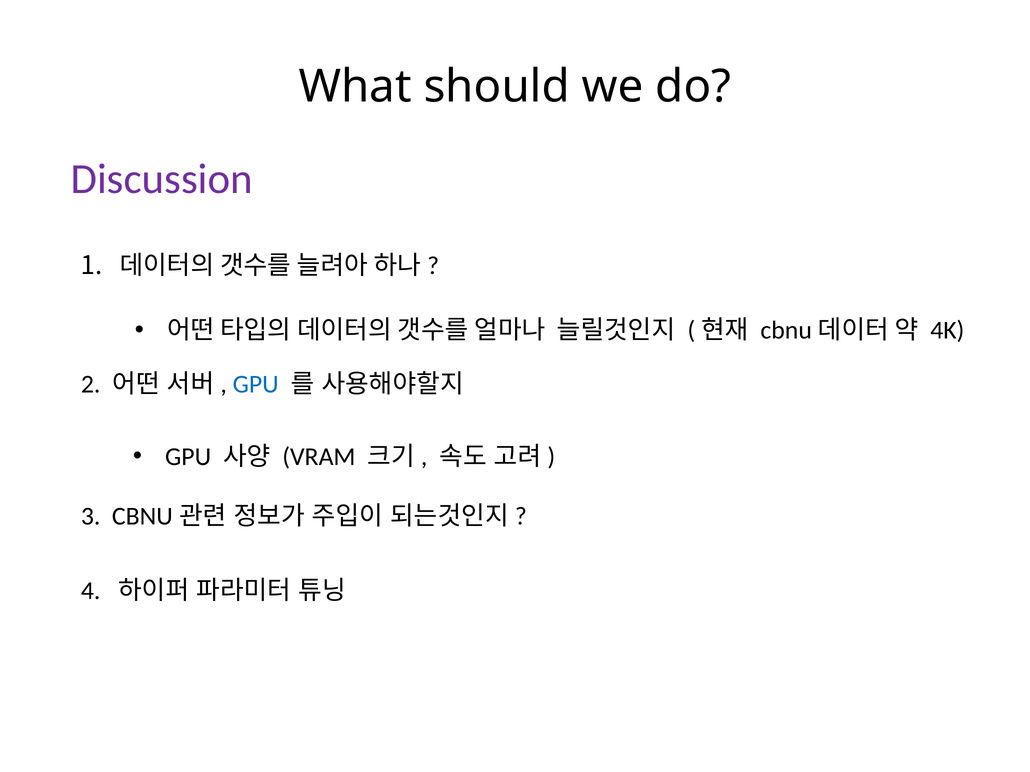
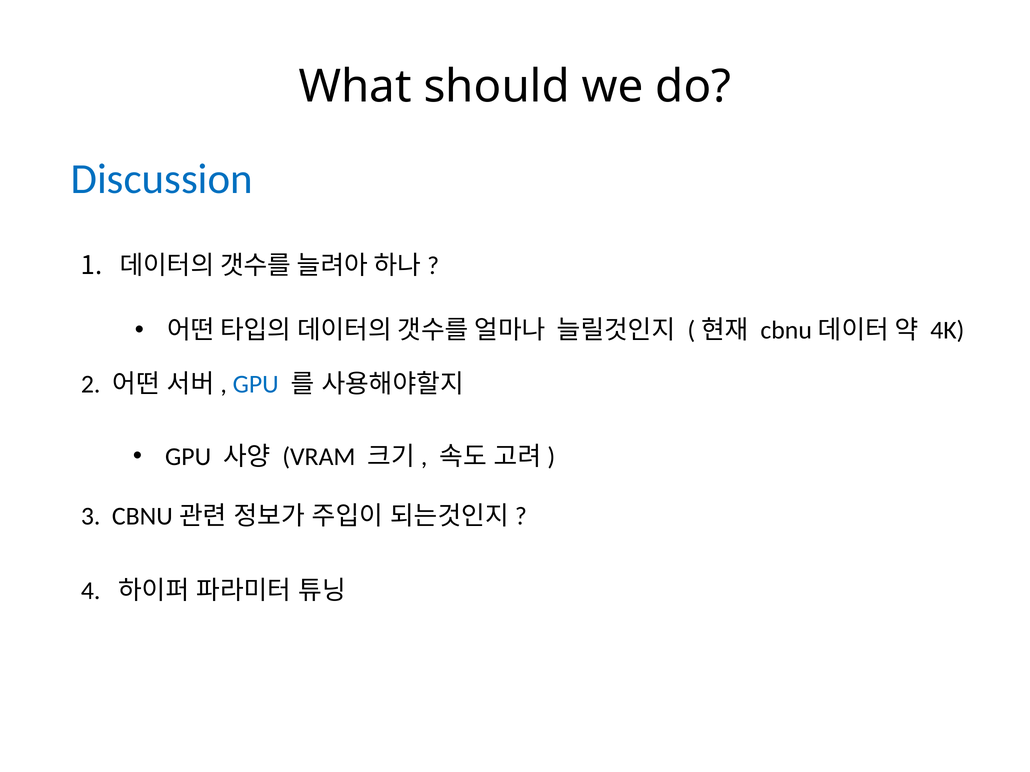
Discussion colour: purple -> blue (162, 179)
